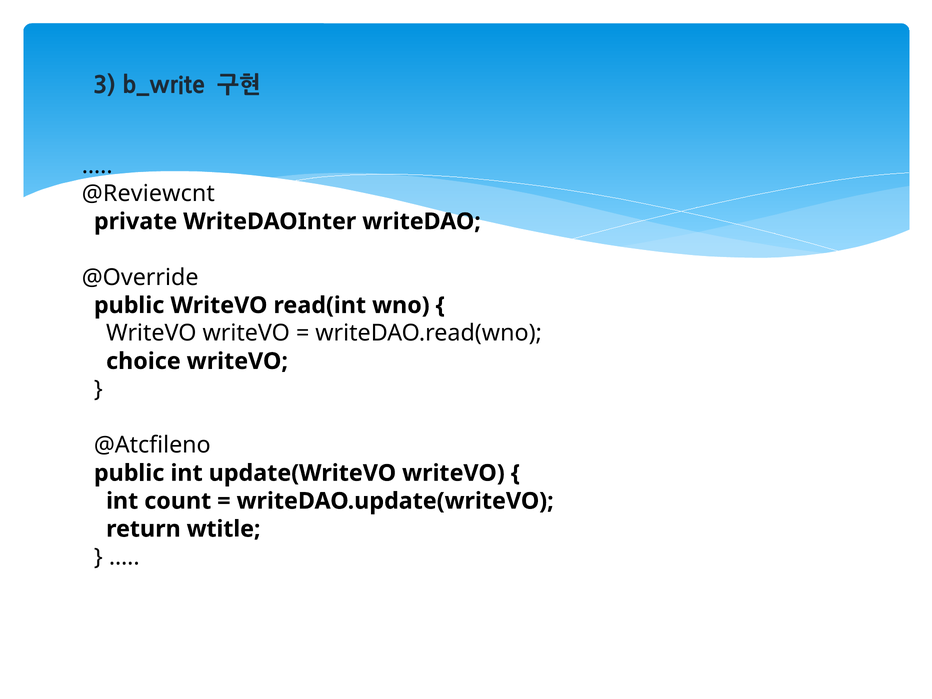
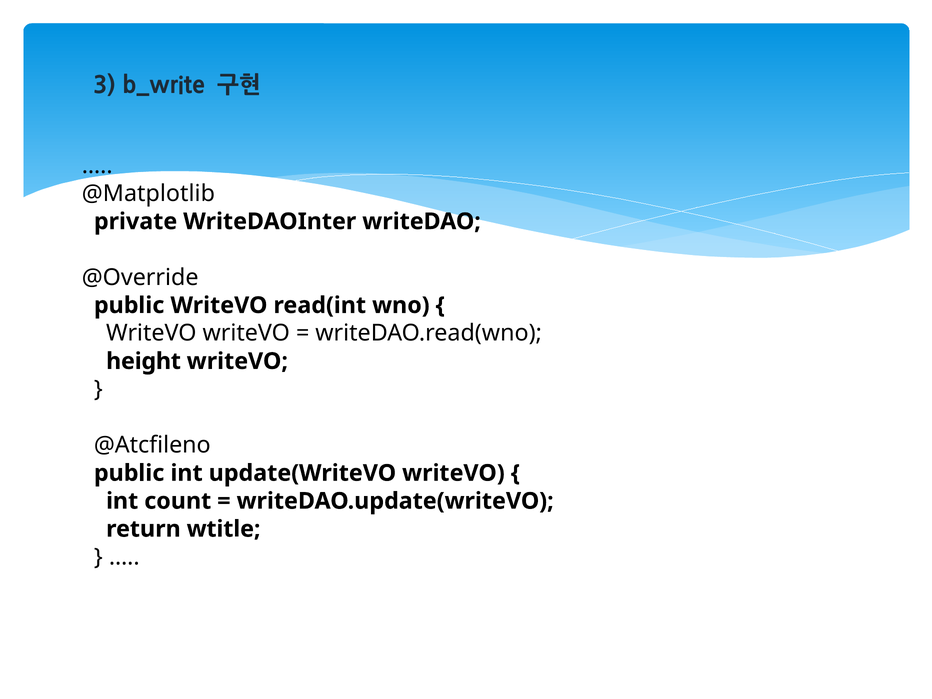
@Reviewcnt: @Reviewcnt -> @Matplotlib (148, 193)
choice: choice -> height (144, 361)
